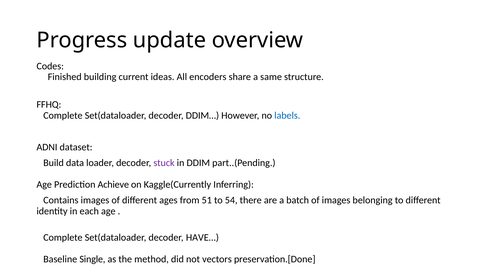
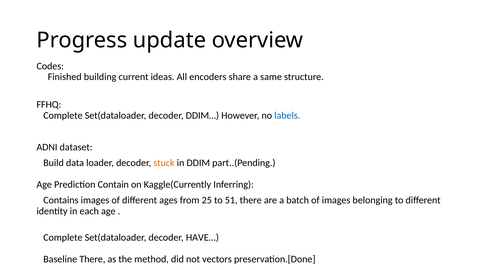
stuck colour: purple -> orange (164, 163)
Achieve: Achieve -> Contain (113, 184)
51: 51 -> 25 (207, 200)
54: 54 -> 51 (231, 200)
Baseline Single: Single -> There (92, 259)
